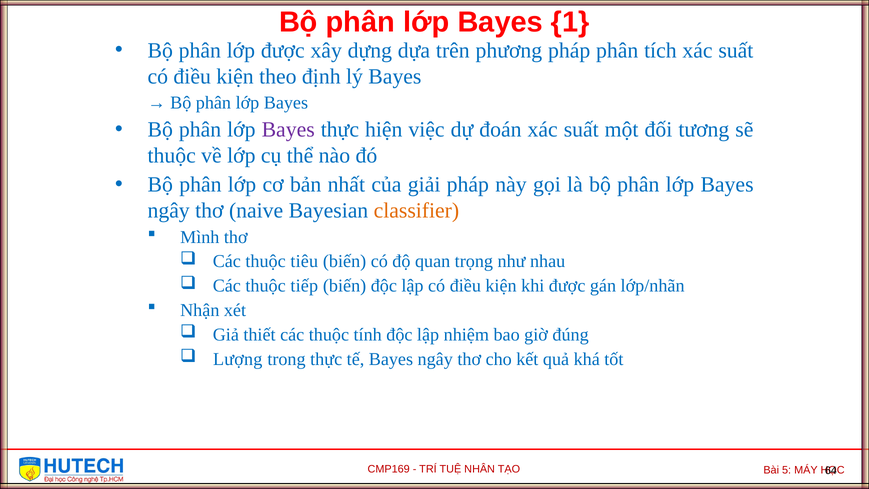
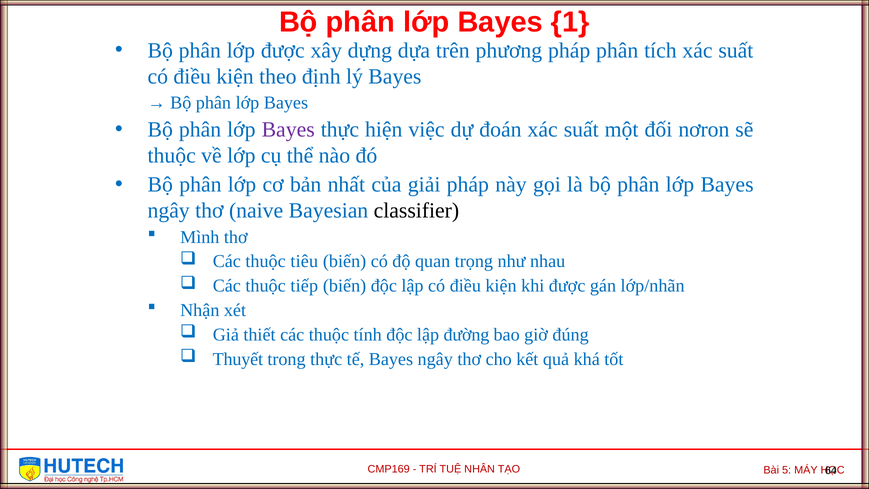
tương: tương -> nơron (704, 130)
classifier colour: orange -> black (416, 211)
nhiệm: nhiệm -> đường (466, 335)
Lượng: Lượng -> Thuyết (238, 359)
